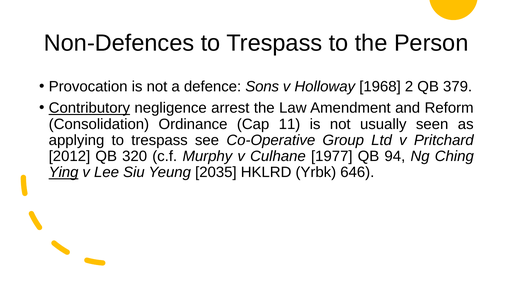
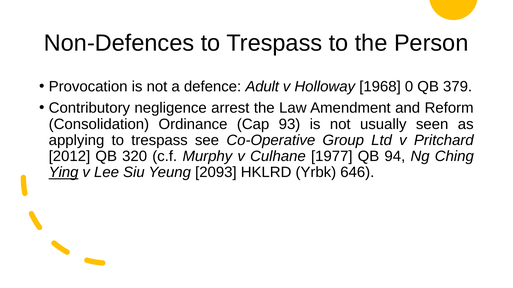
Sons: Sons -> Adult (262, 87)
2: 2 -> 0 (409, 87)
Contributory underline: present -> none (89, 108)
11: 11 -> 93 (290, 124)
2035: 2035 -> 2093 (216, 173)
